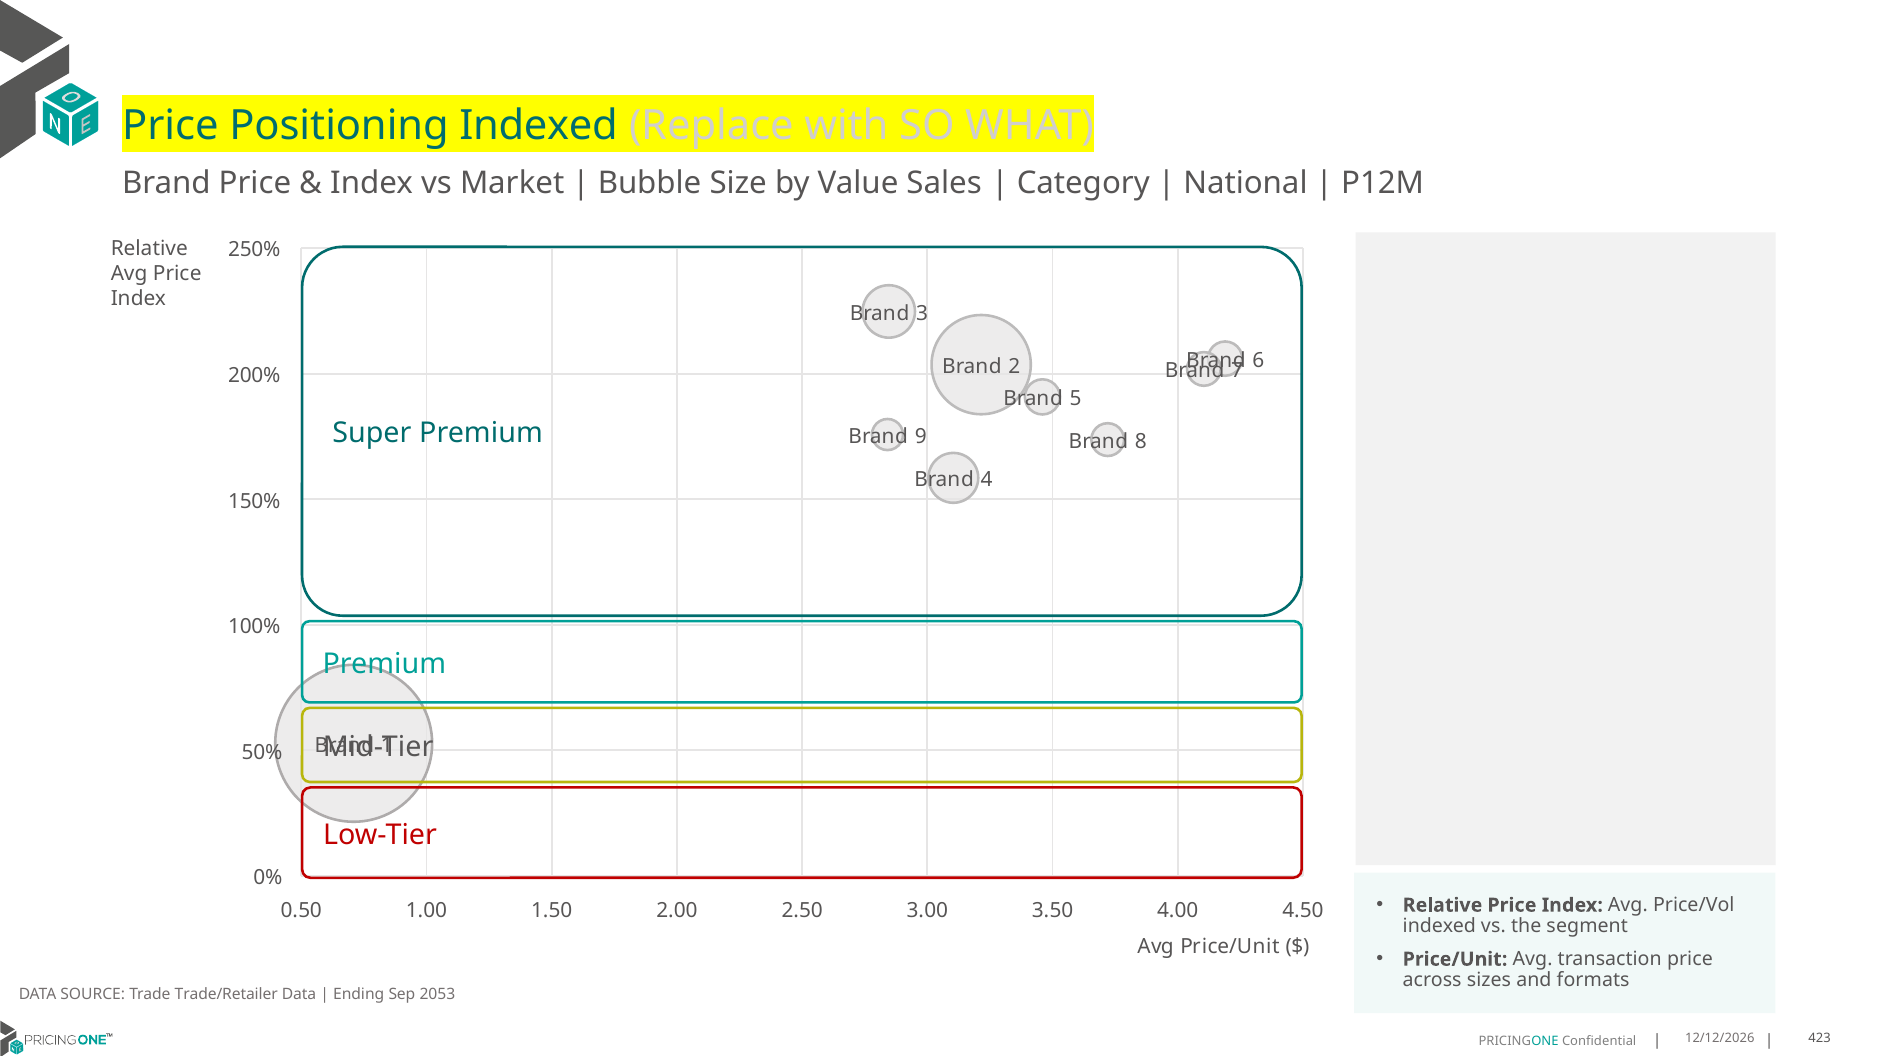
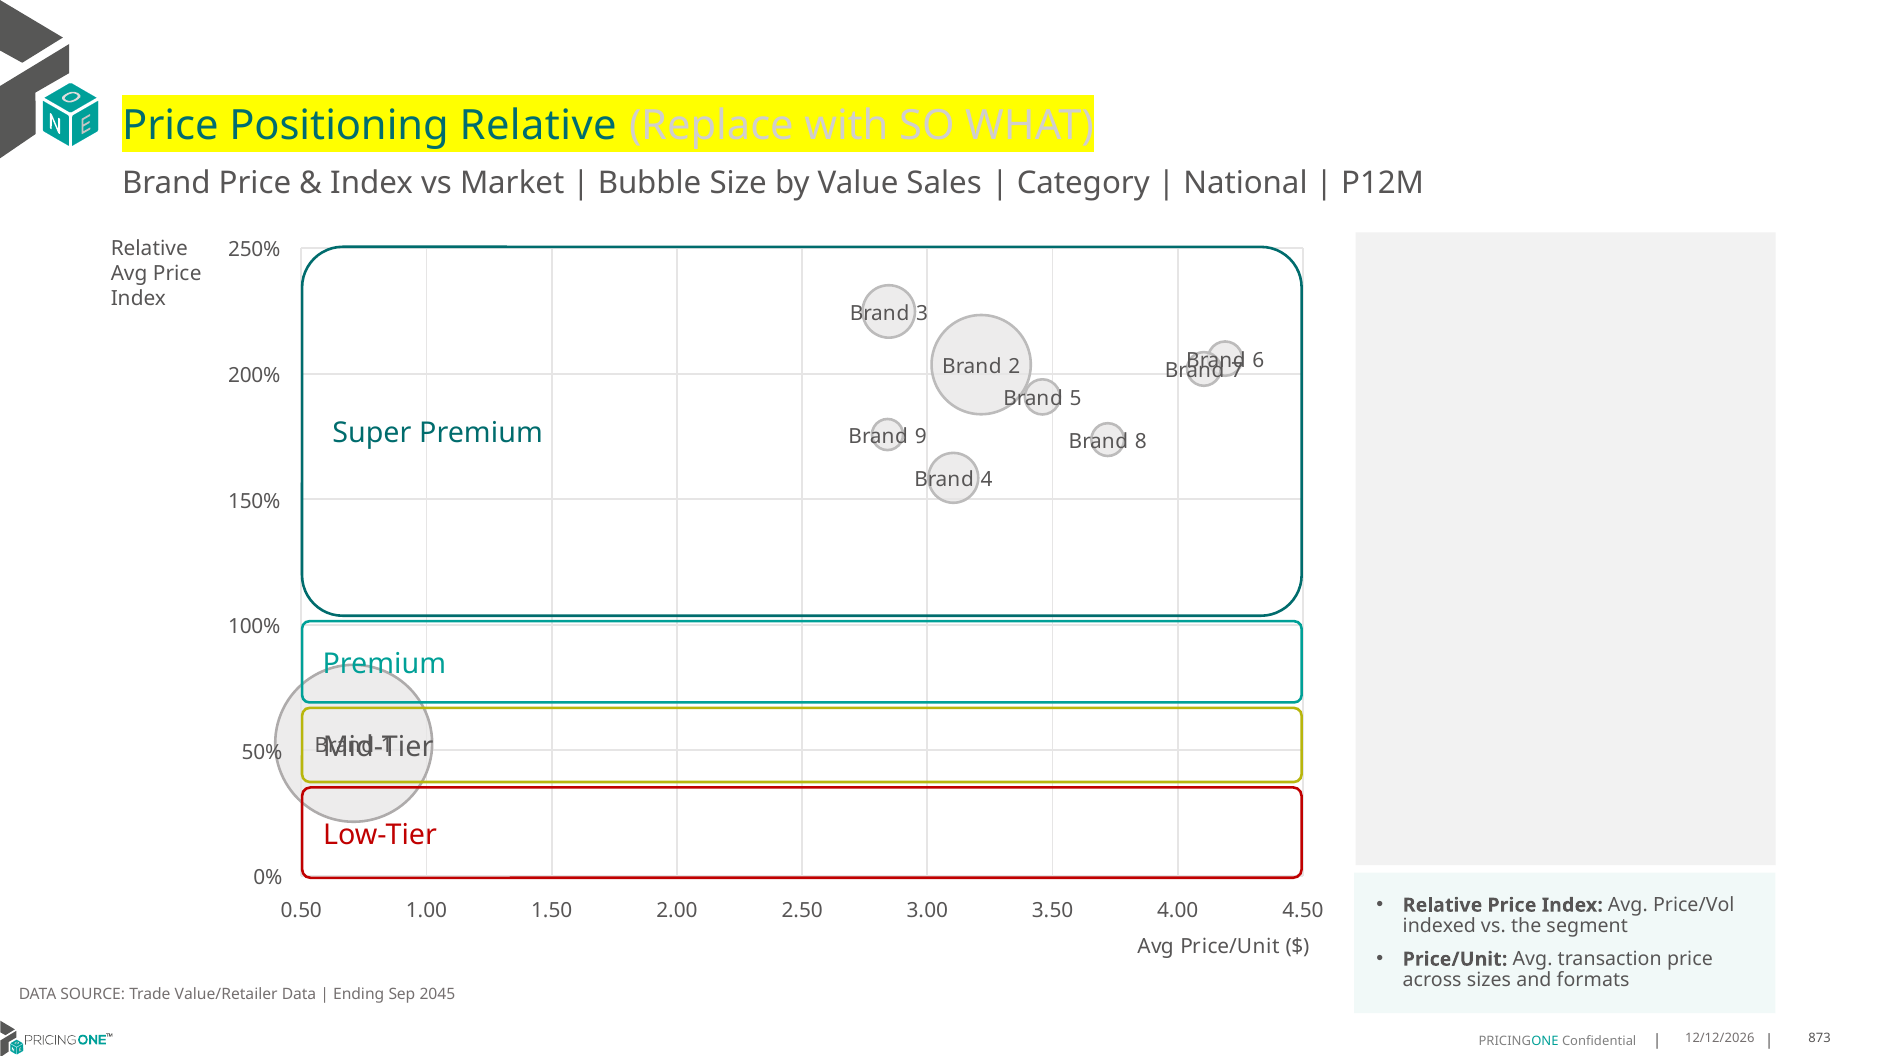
Positioning Indexed: Indexed -> Relative (538, 126)
Trade/Retailer: Trade/Retailer -> Value/Retailer (226, 994)
2053: 2053 -> 2045 (437, 994)
423: 423 -> 873 (1820, 1038)
